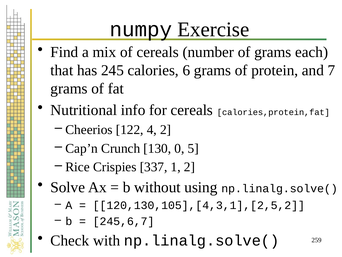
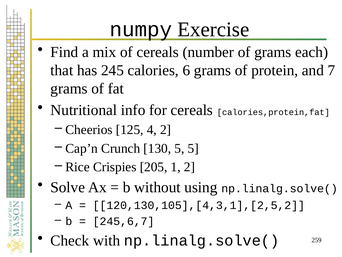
122: 122 -> 125 (130, 129)
130 0: 0 -> 5 (179, 148)
337: 337 -> 205 (154, 167)
